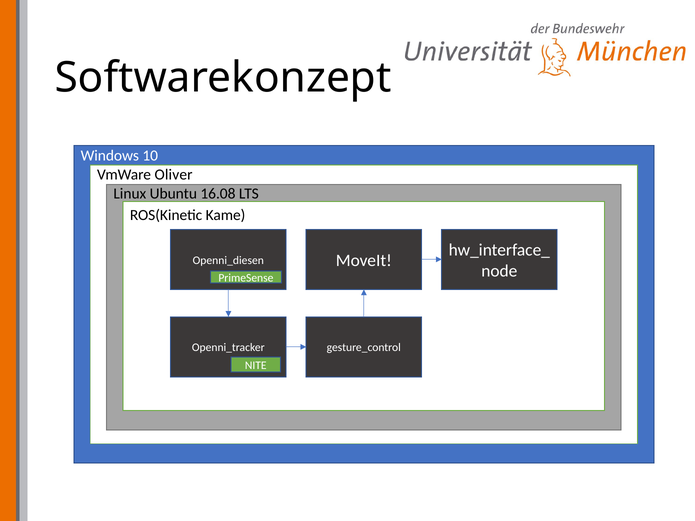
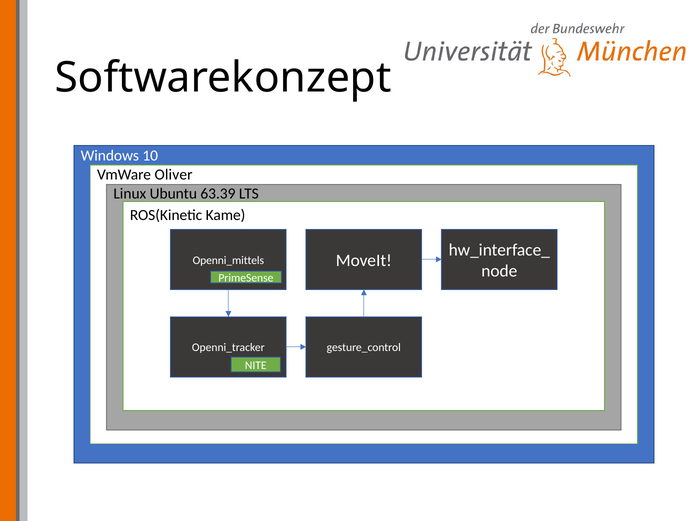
16.08: 16.08 -> 63.39 (218, 194)
Openni_diesen: Openni_diesen -> Openni_mittels (228, 260)
